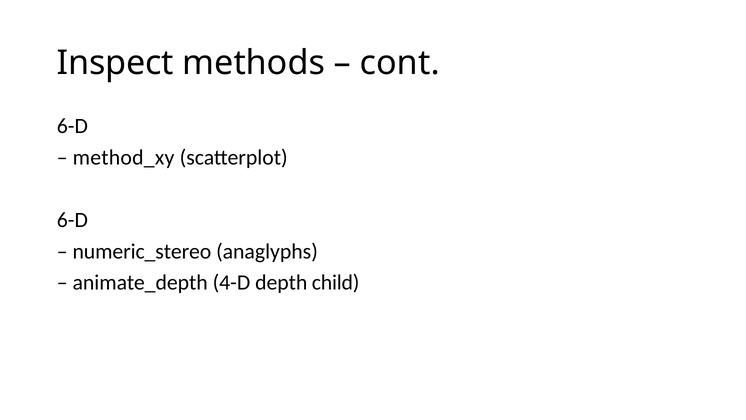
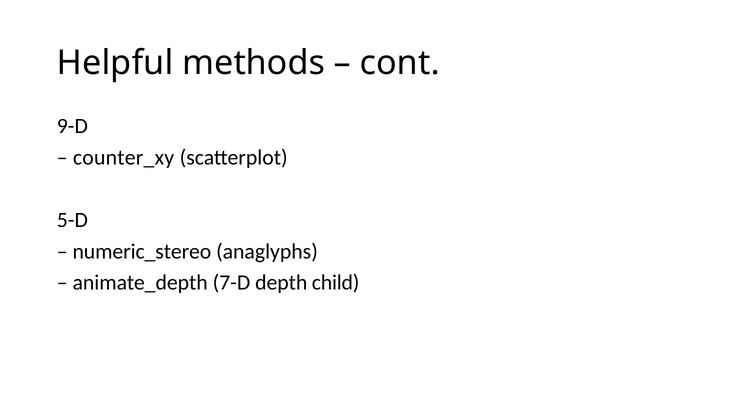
Inspect: Inspect -> Helpful (115, 63)
6-D: 6-D -> 9-D (72, 126)
method_xy: method_xy -> counter_xy (124, 157)
6-D: 6-D -> 5-D (72, 220)
4-D: 4-D -> 7-D (231, 283)
